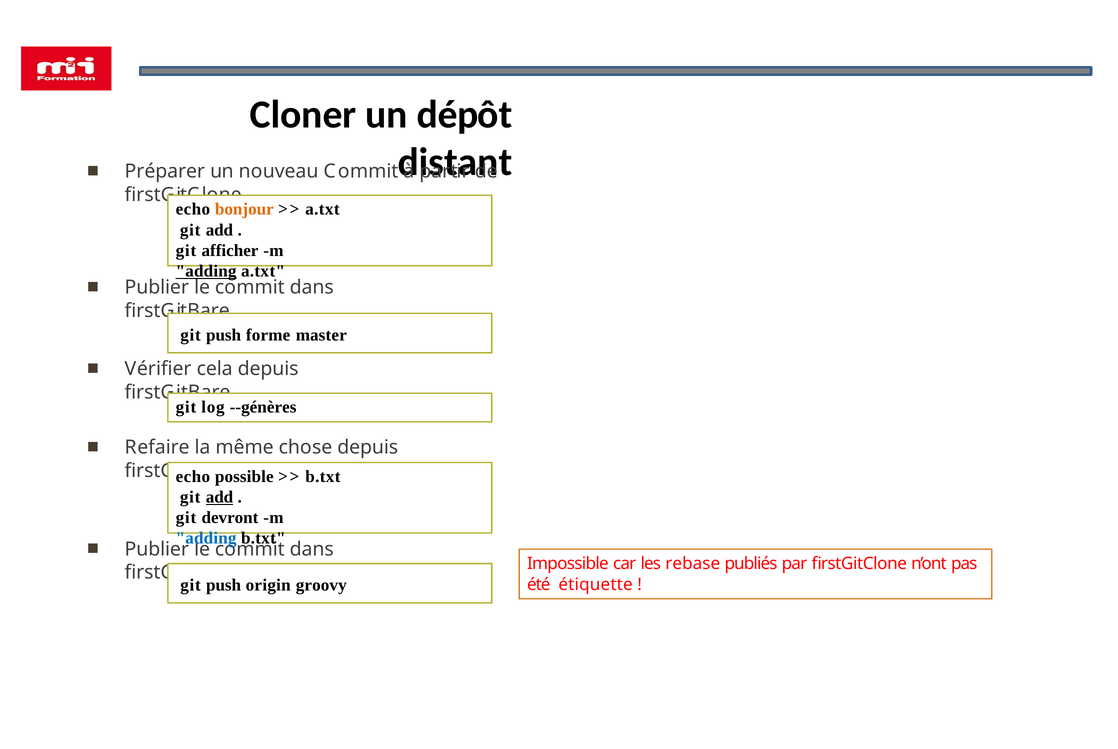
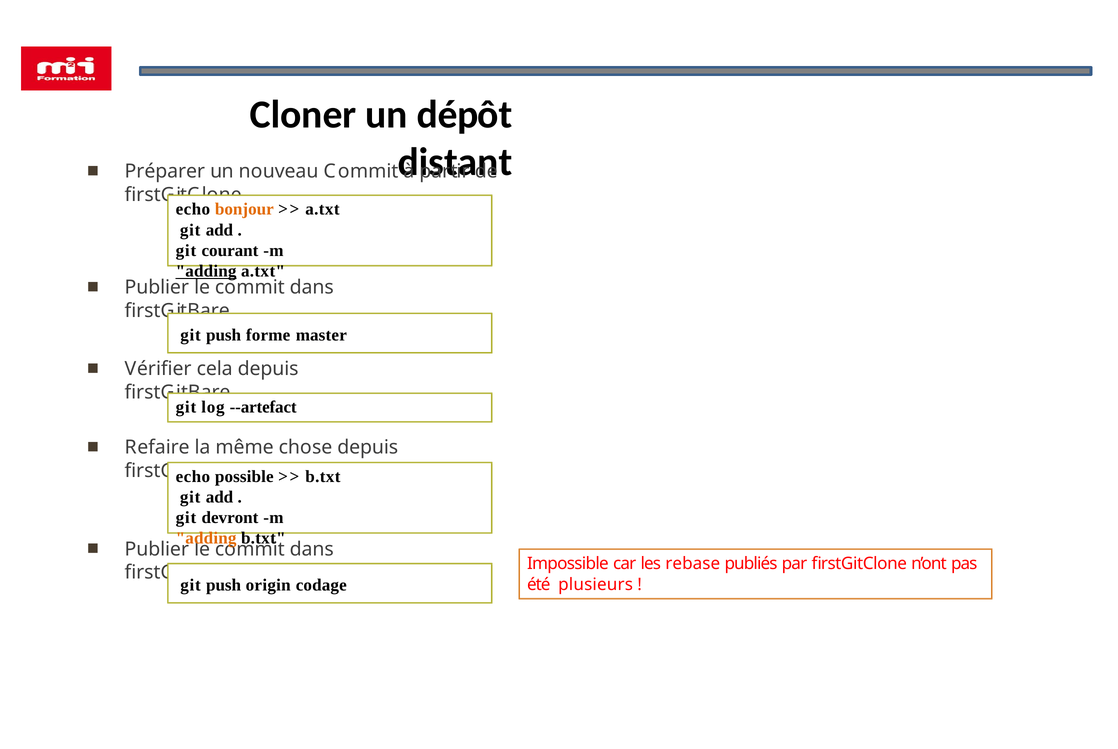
afficher: afficher -> courant (230, 251)
--génères: --génères -> --artefact (263, 407)
add underline: present -> none (220, 497)
adding colour: blue -> orange (206, 538)
groovy: groovy -> codage (321, 585)
étiquette: étiquette -> plusieurs (596, 585)
